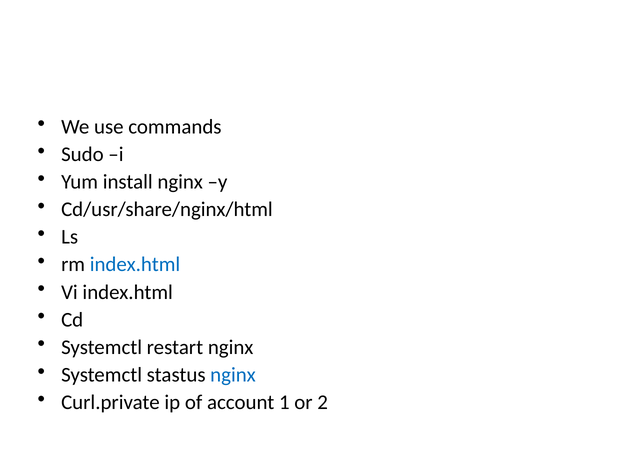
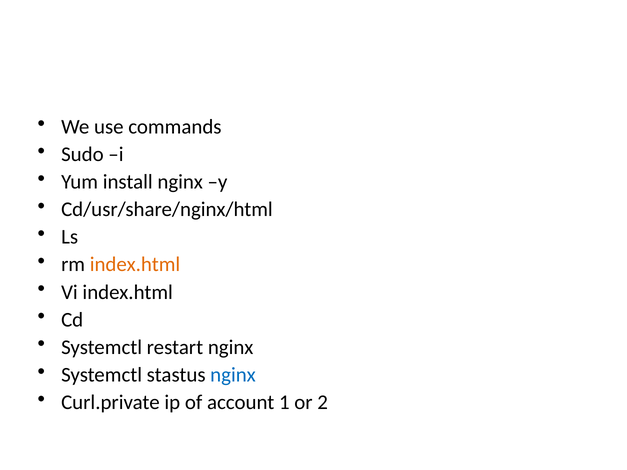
index.html colour: blue -> orange (135, 265)
